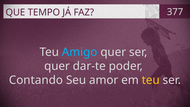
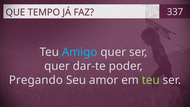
377: 377 -> 337 (175, 12)
Contando: Contando -> Pregando (36, 80)
teu colour: yellow -> light green (151, 80)
